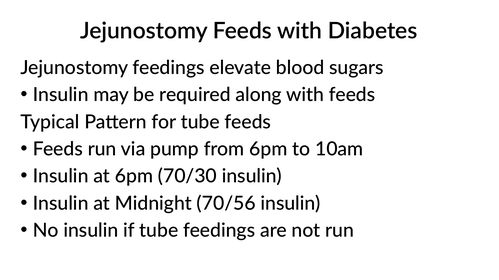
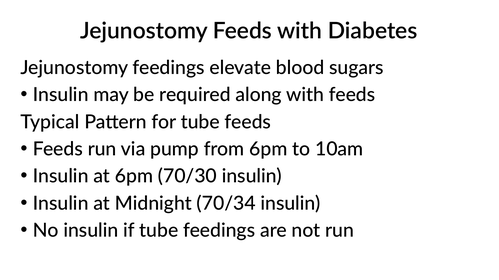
70/56: 70/56 -> 70/34 (226, 204)
